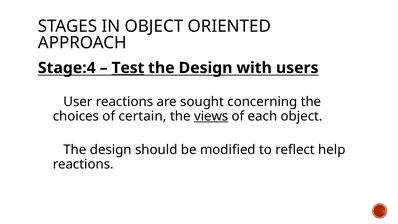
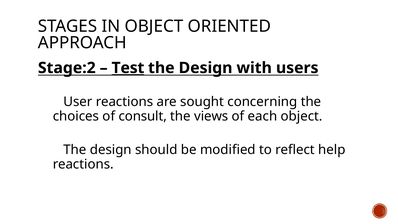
Stage:4: Stage:4 -> Stage:2 (67, 68)
certain: certain -> consult (143, 116)
views underline: present -> none (211, 116)
